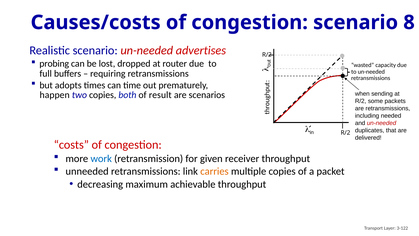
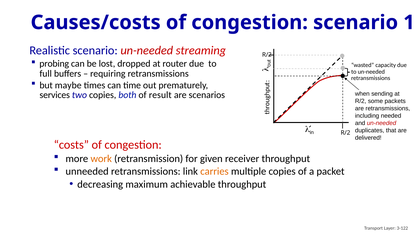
8: 8 -> 1 (409, 22)
advertises: advertises -> streaming (201, 51)
adopts: adopts -> maybe (68, 85)
happen: happen -> services (55, 95)
work colour: blue -> orange (101, 158)
